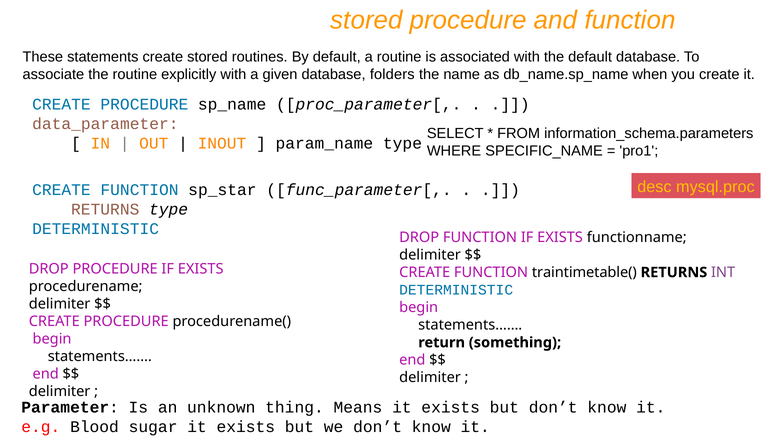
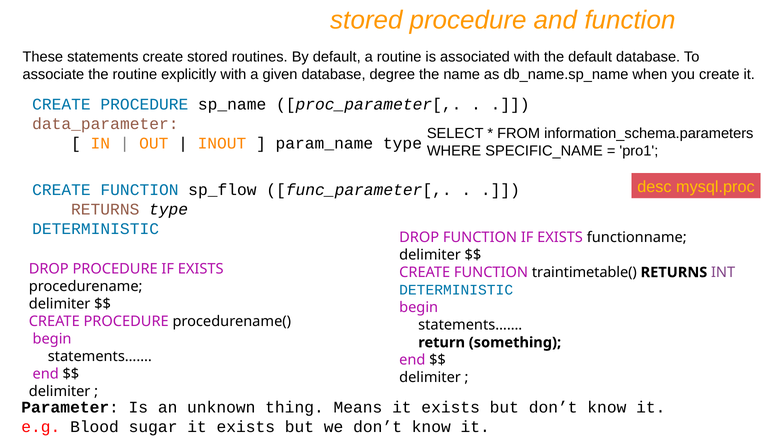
folders: folders -> degree (392, 74)
sp_star: sp_star -> sp_flow (222, 190)
